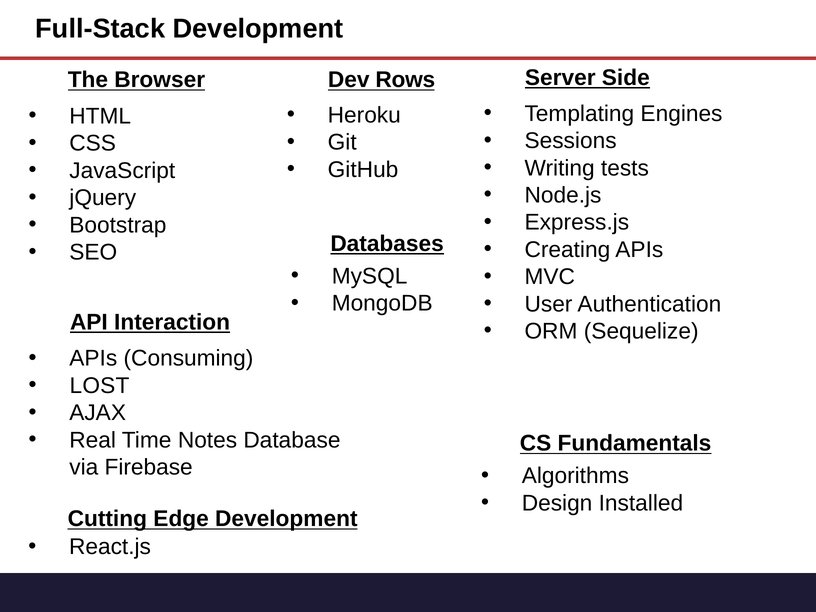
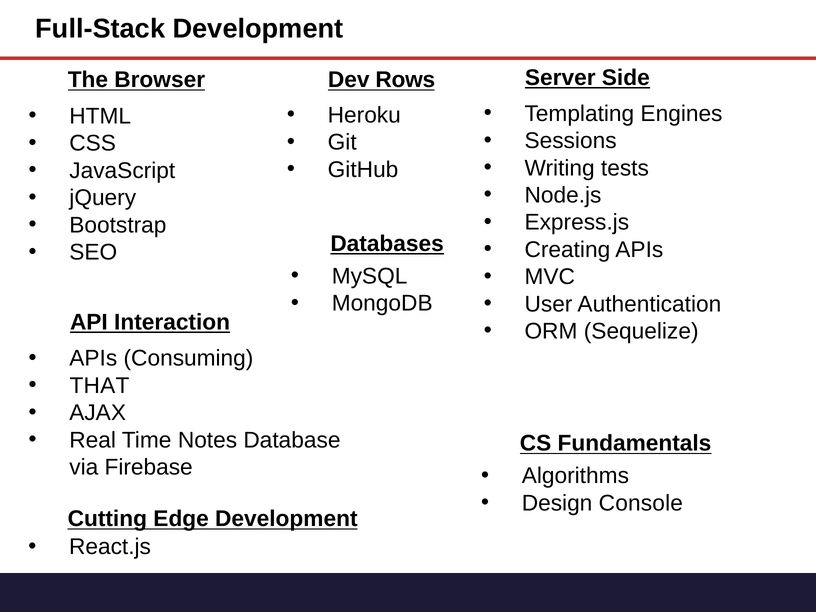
LOST: LOST -> THAT (99, 386)
Installed: Installed -> Console (641, 503)
